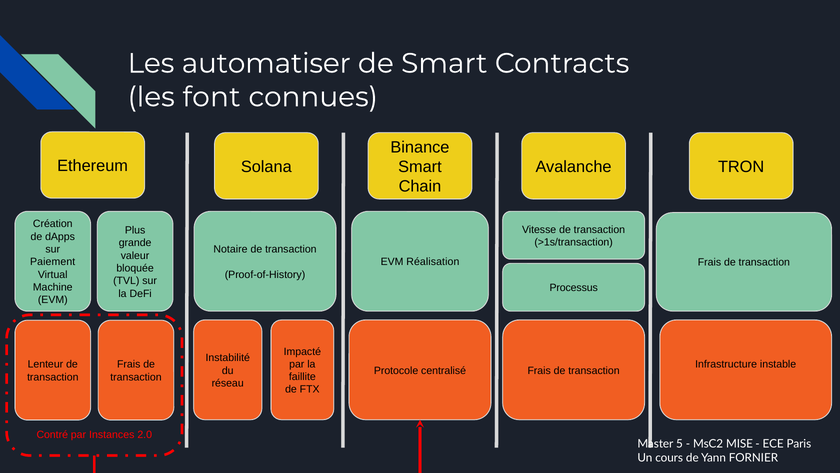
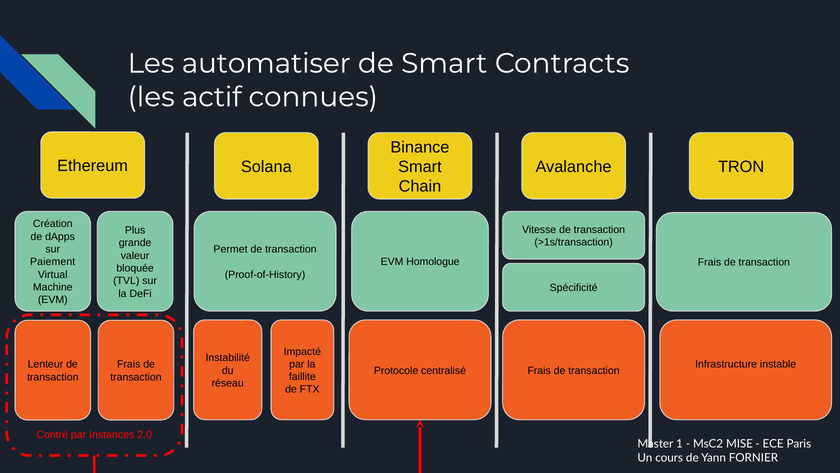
font: font -> actif (212, 97)
Notaire: Notaire -> Permet (231, 249)
Réalisation: Réalisation -> Homologue (433, 262)
Processus: Processus -> Spécificité (574, 288)
5: 5 -> 1 (679, 443)
